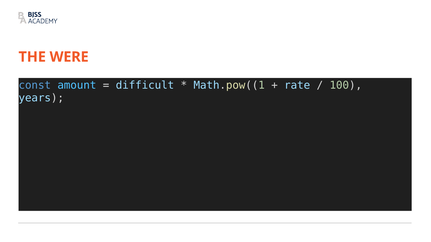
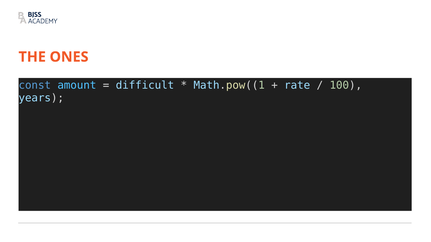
WERE: WERE -> ONES (69, 57)
